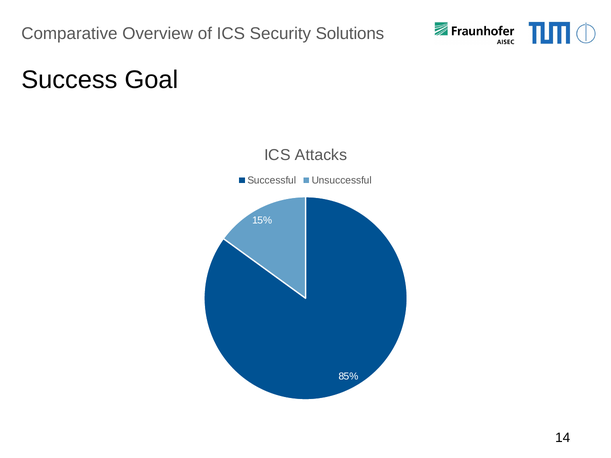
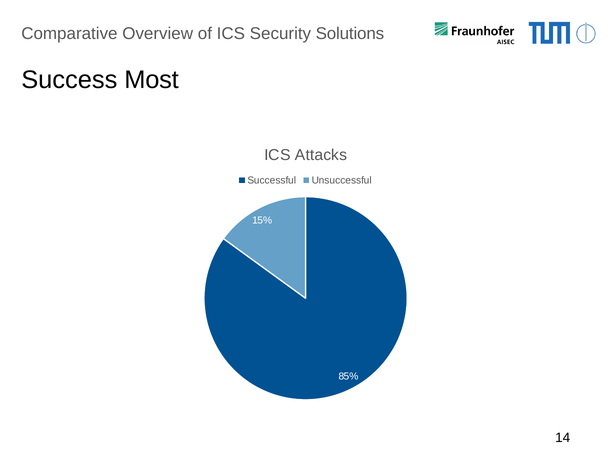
Goal: Goal -> Most (152, 80)
